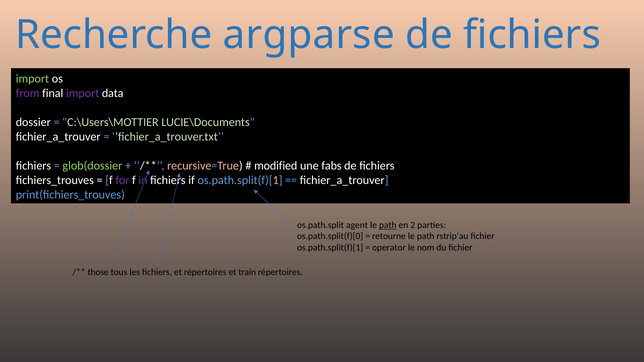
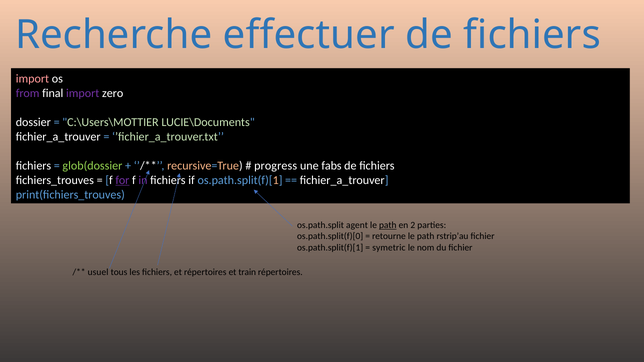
argparse: argparse -> effectuer (309, 35)
import colour: light green -> pink (32, 79)
data: data -> zero (113, 93)
modified: modified -> progress (276, 166)
for underline: none -> present (122, 180)
operator: operator -> symetric (389, 248)
those: those -> usuel (98, 272)
